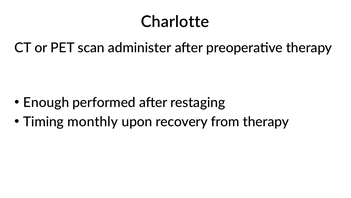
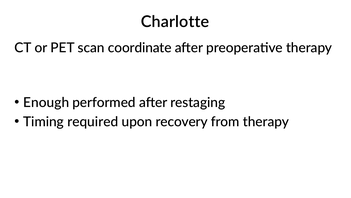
administer: administer -> coordinate (140, 48)
monthly: monthly -> required (93, 122)
